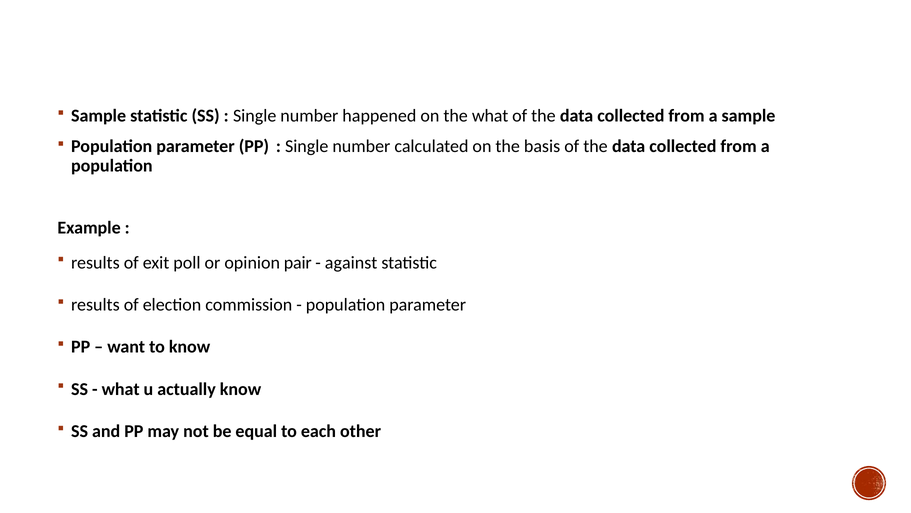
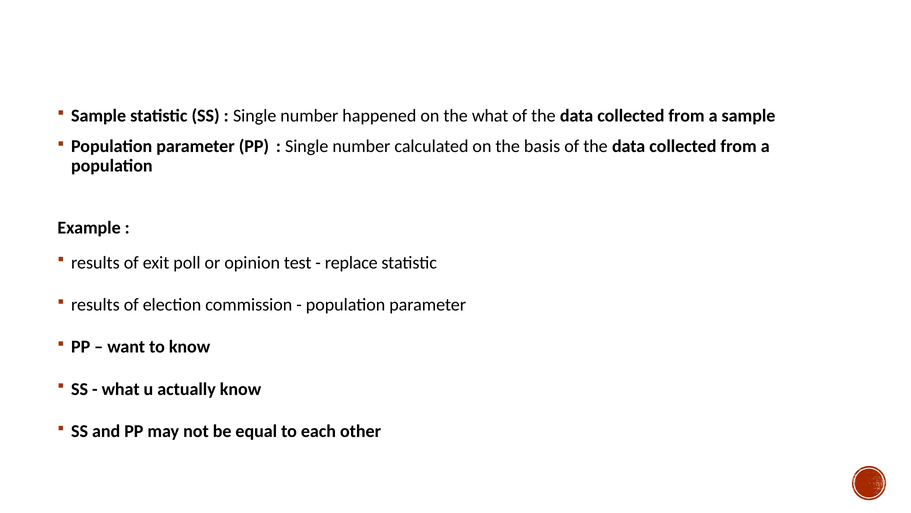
pair: pair -> test (298, 262)
against: against -> replace (351, 262)
